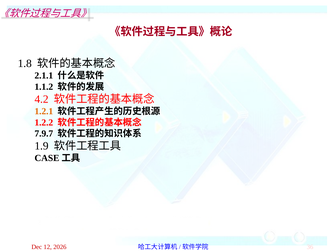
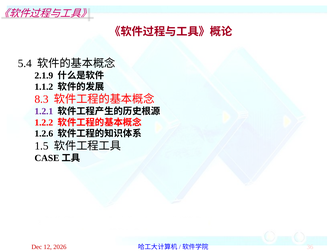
1.8: 1.8 -> 5.4 (25, 64)
2.1.1: 2.1.1 -> 2.1.9 (44, 76)
4.2: 4.2 -> 8.3 (42, 99)
1.2.1 colour: orange -> purple (44, 111)
7.9.7: 7.9.7 -> 1.2.6 (44, 134)
1.9: 1.9 -> 1.5 (42, 146)
